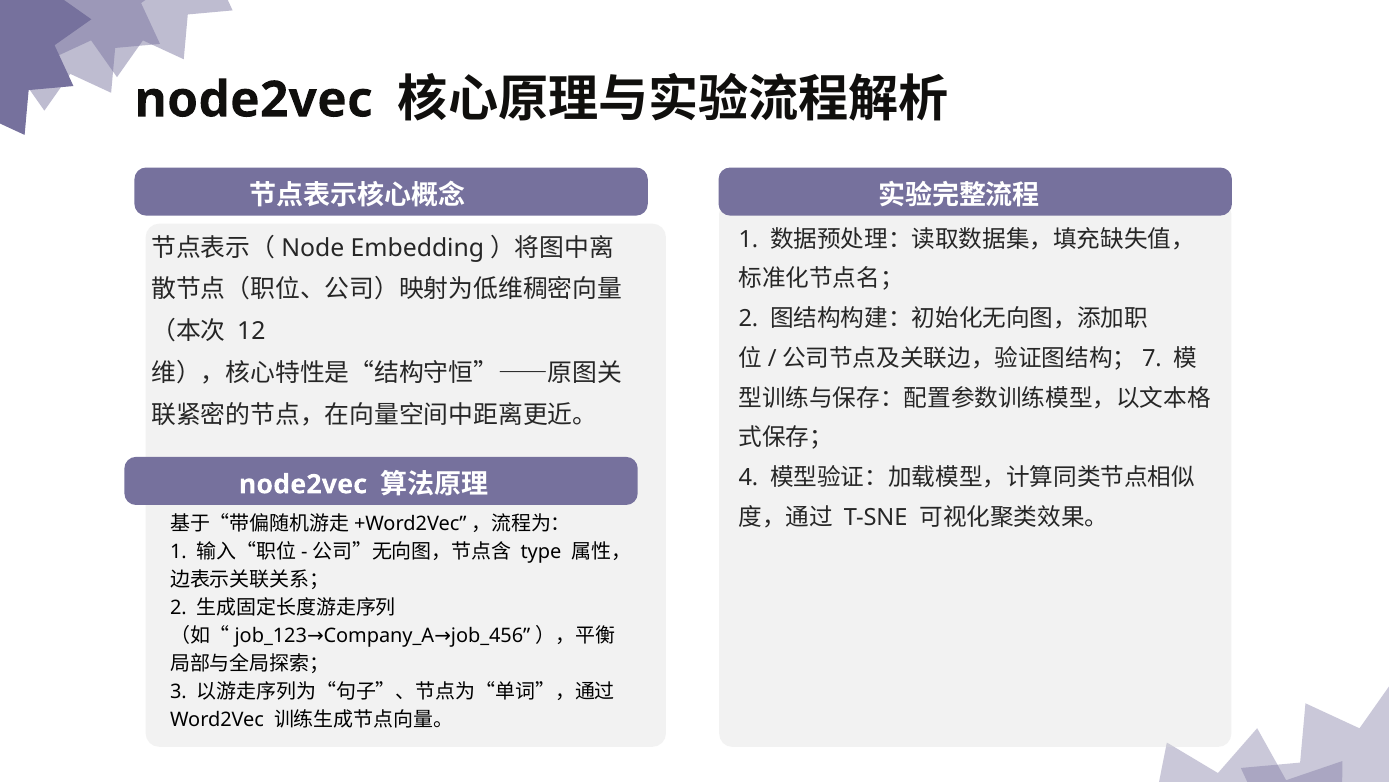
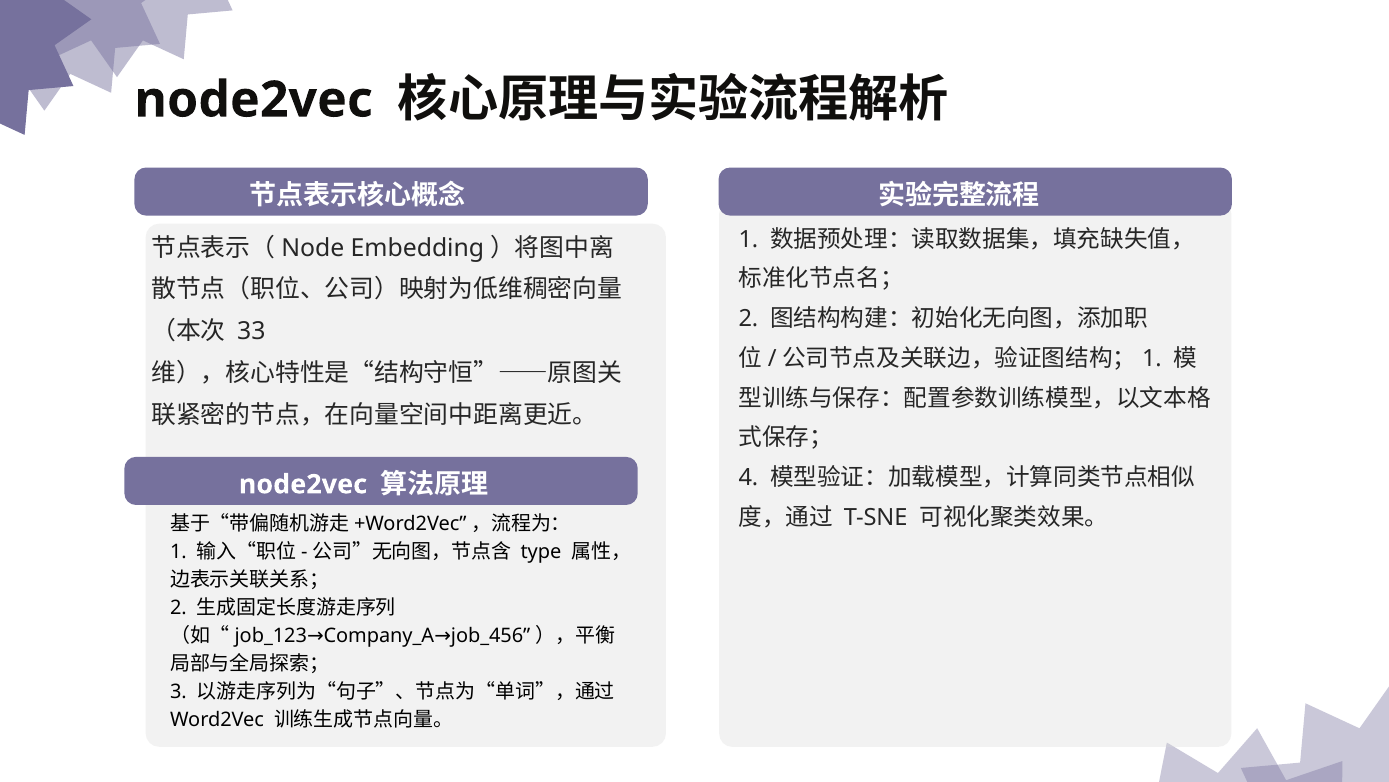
12: 12 -> 33 (251, 331)
7: 7 -> 1 (1152, 358)
